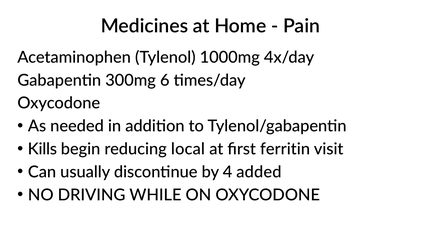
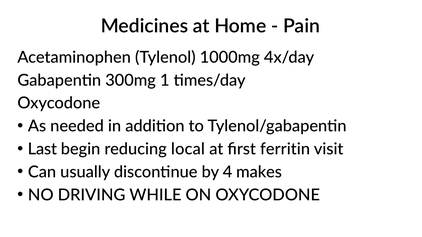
6: 6 -> 1 (165, 80)
Kills: Kills -> Last (42, 149)
added: added -> makes (259, 172)
